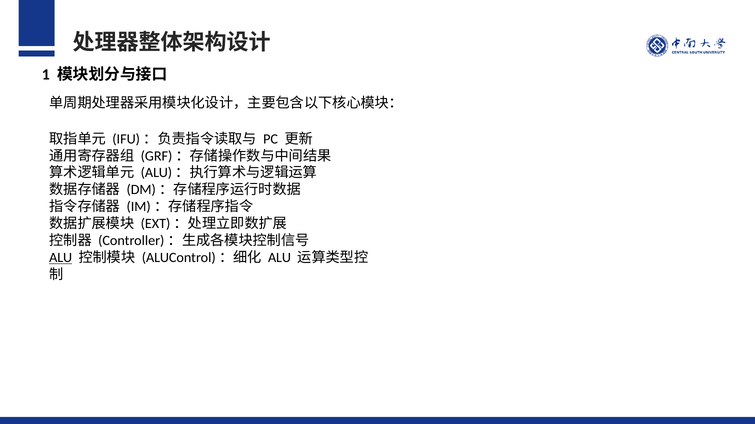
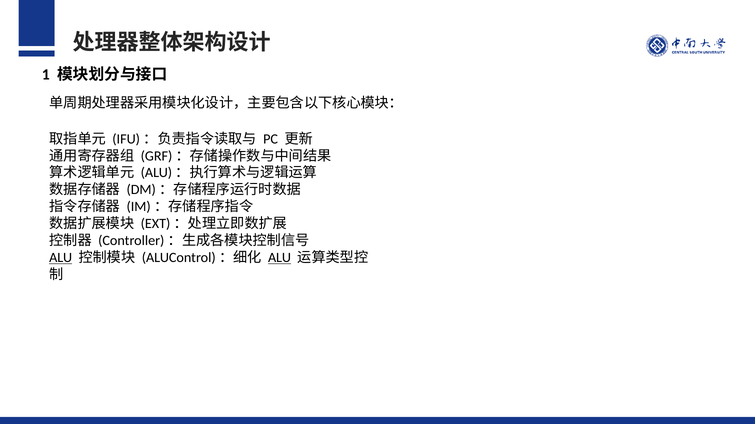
ALU underline: none -> present (280, 258)
